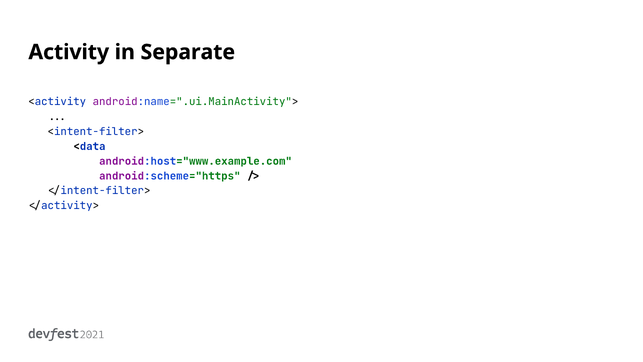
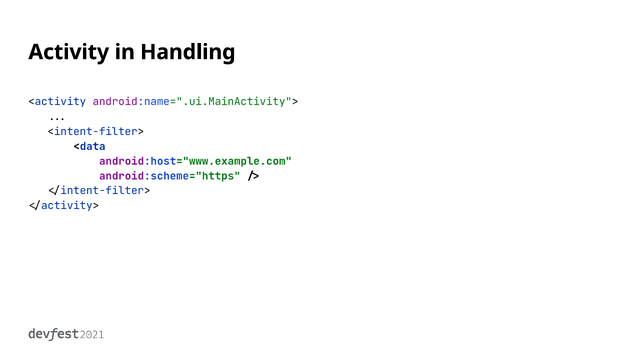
Separate: Separate -> Handling (188, 52)
